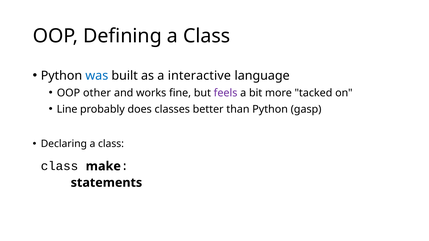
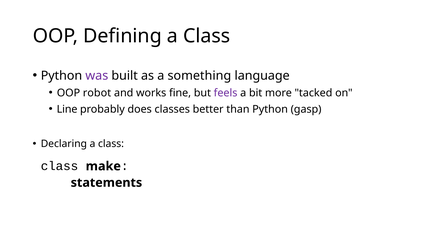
was colour: blue -> purple (97, 76)
interactive: interactive -> something (199, 76)
other: other -> robot (97, 93)
